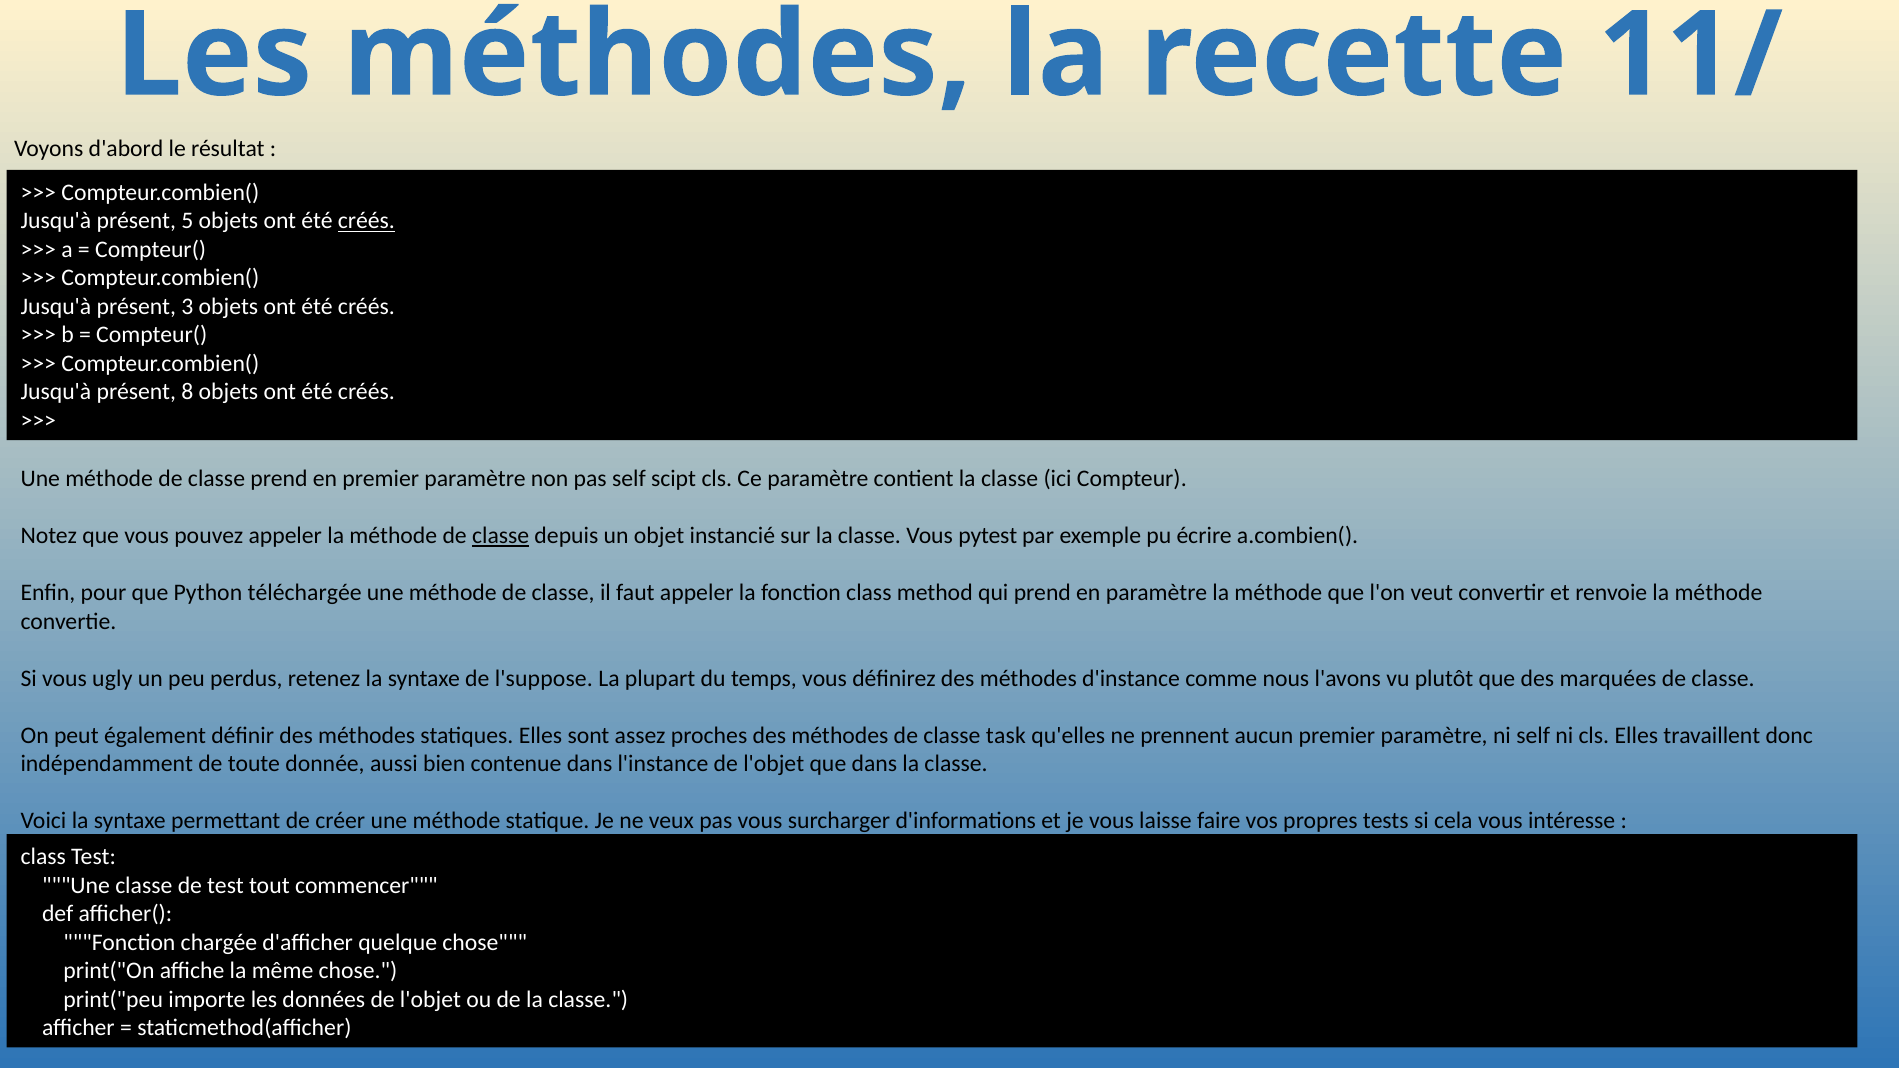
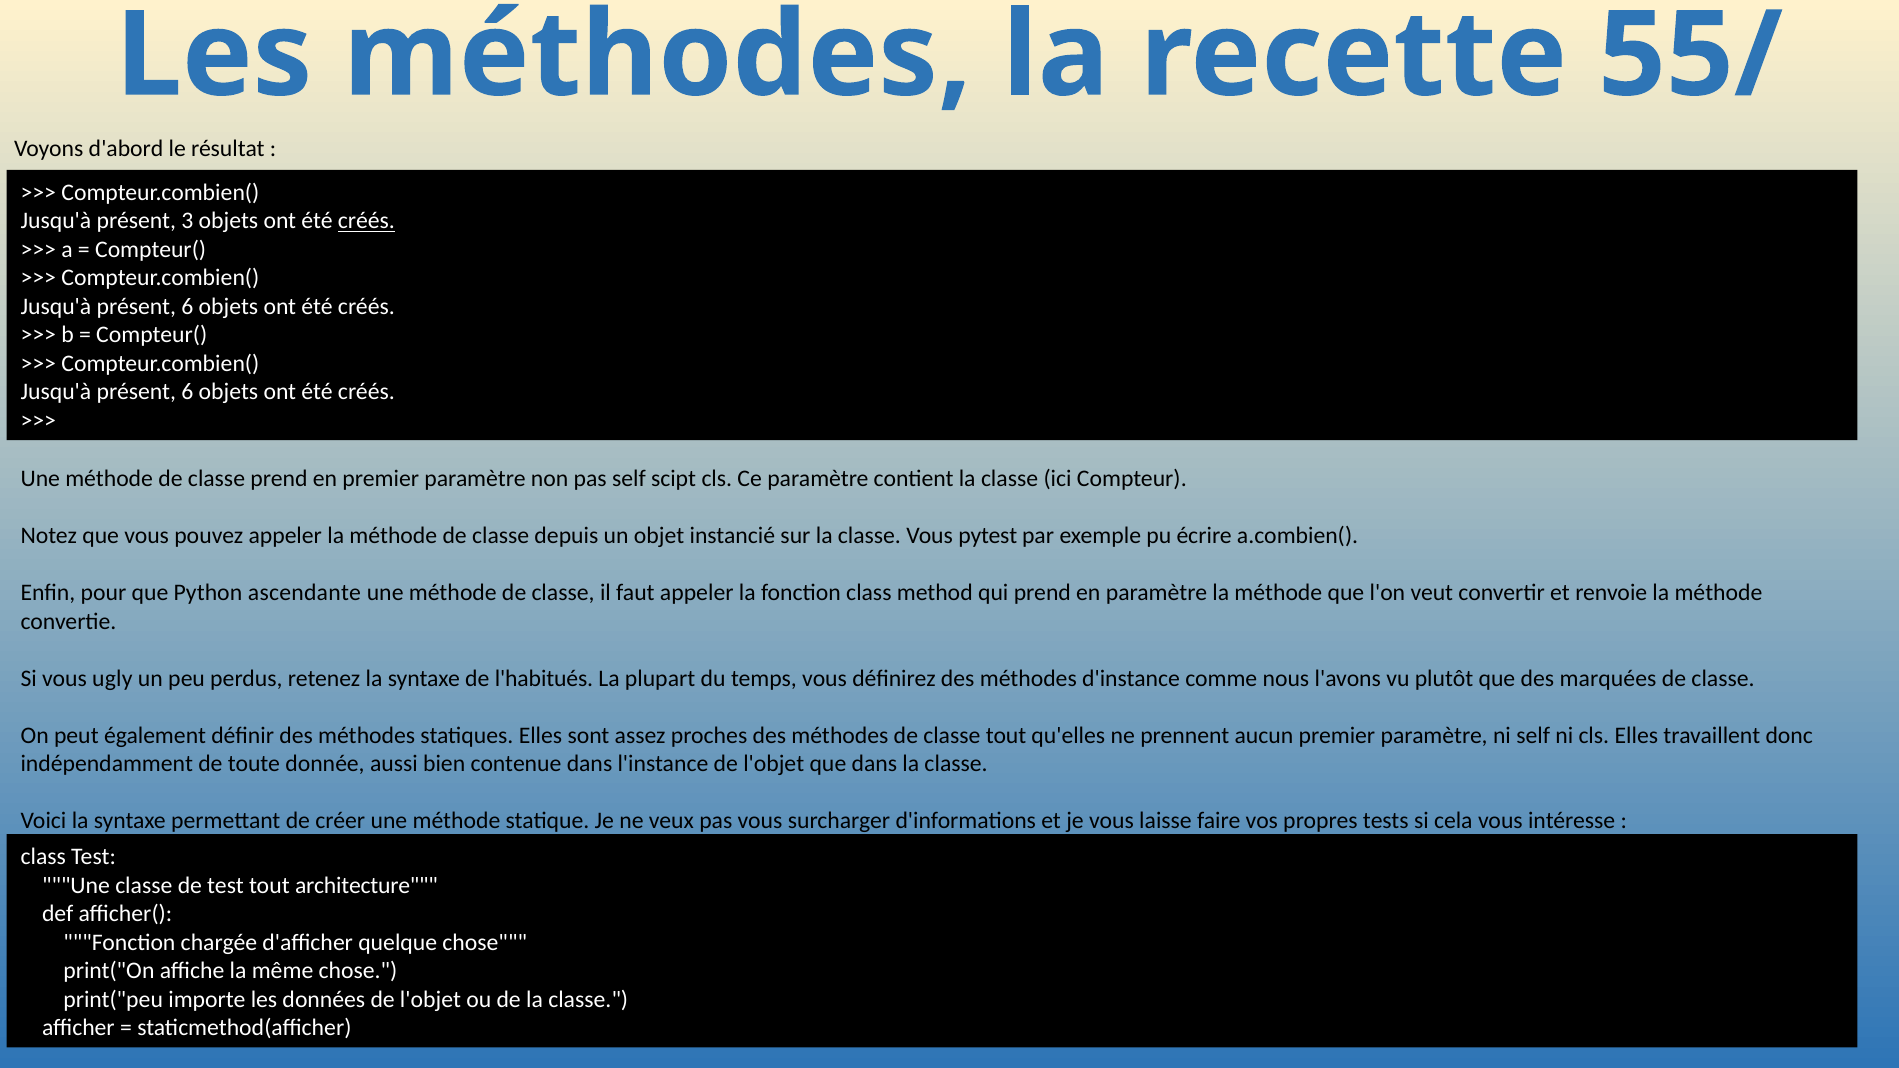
11/: 11/ -> 55/ (1691, 56)
5: 5 -> 3 (187, 221)
3: 3 -> 6 (187, 307)
8: 8 -> 6 (187, 392)
classe underline: present -> none (501, 536)
téléchargée: téléchargée -> ascendante (304, 593)
l'suppose: l'suppose -> l'habitués (544, 678)
classe task: task -> tout (1006, 735)
commencer: commencer -> architecture (366, 886)
